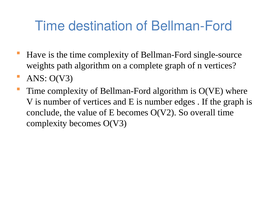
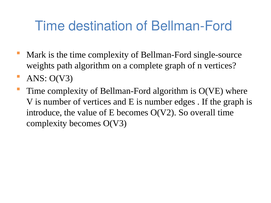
Have: Have -> Mark (36, 55)
conclude: conclude -> introduce (44, 113)
